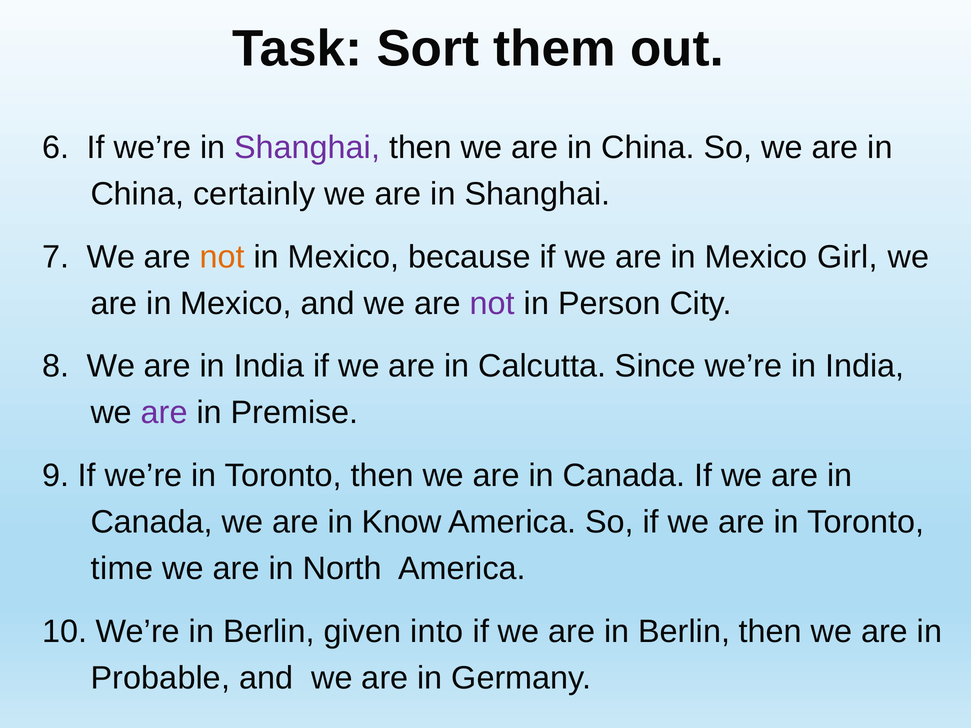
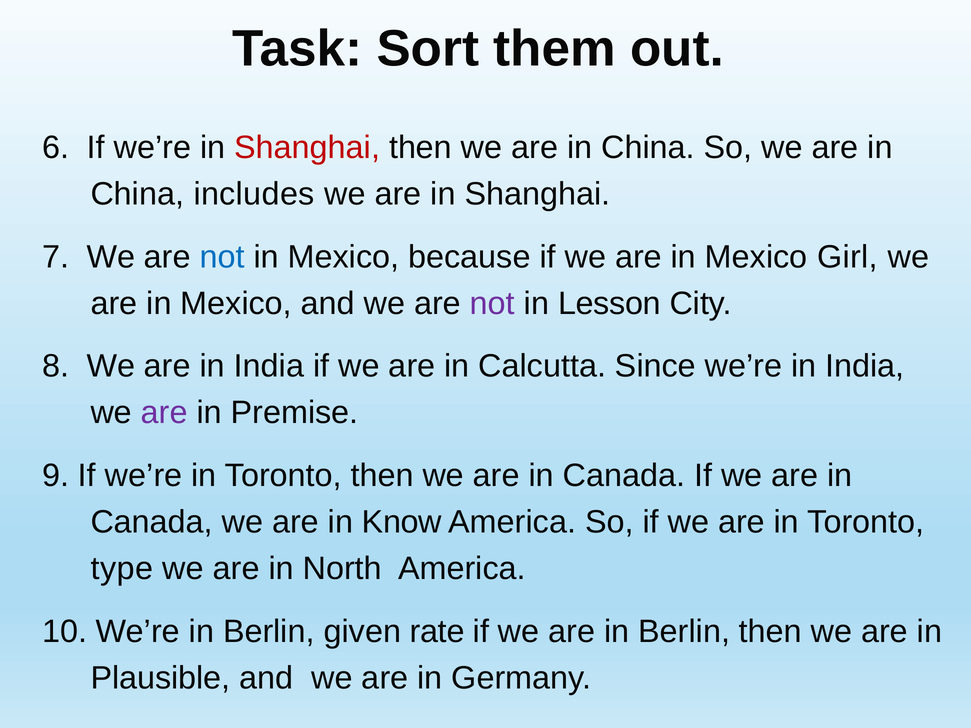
Shanghai colour: purple -> red (307, 148)
certainly: certainly -> includes (254, 194)
not colour: orange -> blue (222, 257)
Person: Person -> Lesson (609, 304)
time: time -> type (122, 569)
into: into -> rate (437, 632)
Probable: Probable -> Plausible (160, 678)
